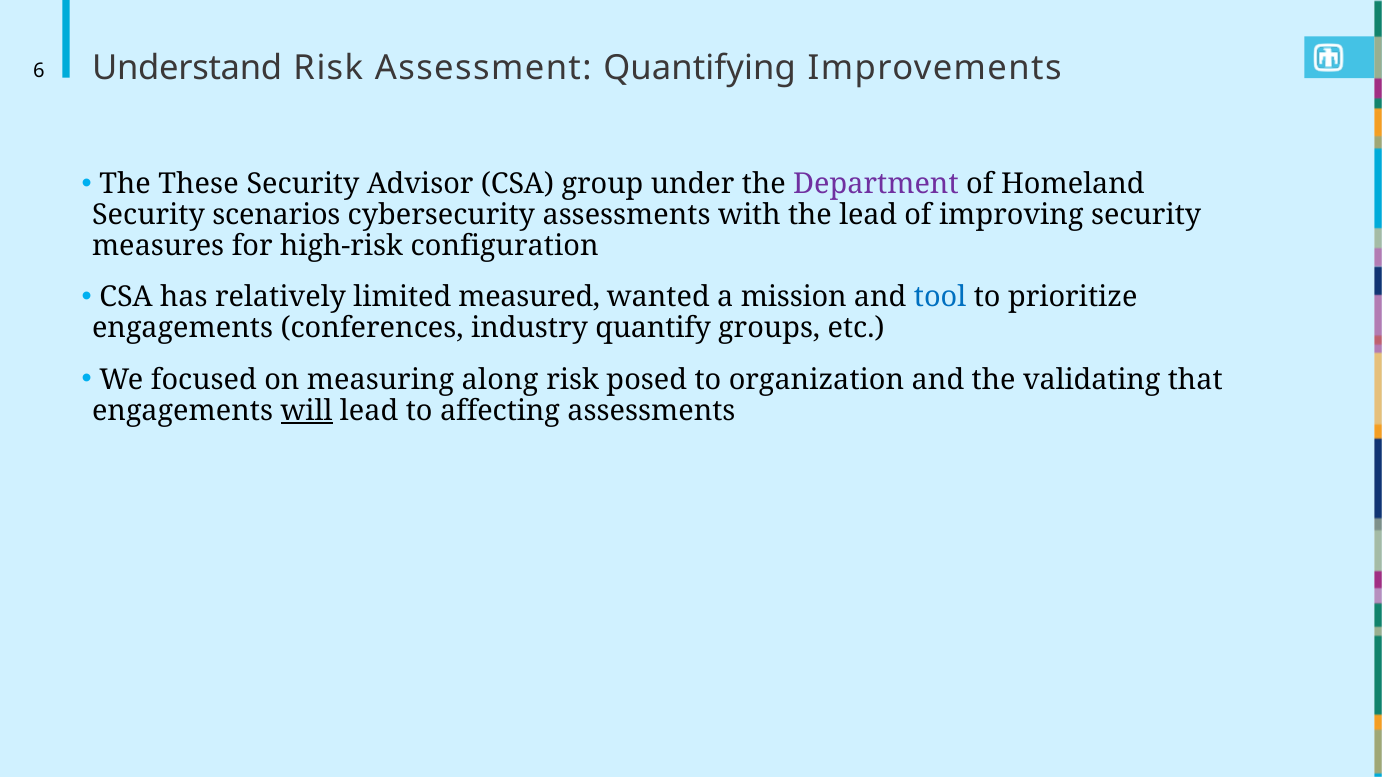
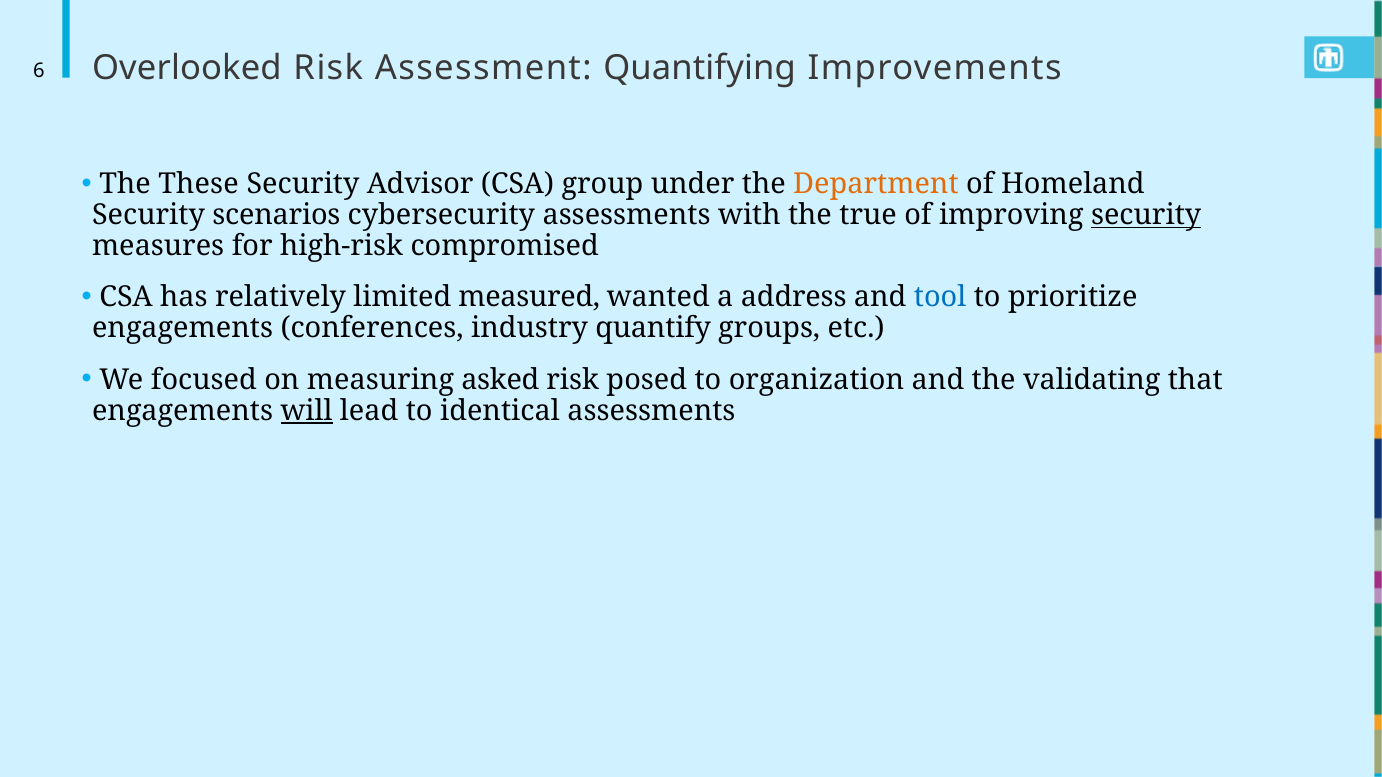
Understand: Understand -> Overlooked (187, 68)
Department colour: purple -> orange (876, 184)
the lead: lead -> true (868, 215)
security underline: none -> present (1146, 215)
configuration: configuration -> compromised (505, 246)
mission: mission -> address (794, 297)
along: along -> asked (500, 380)
affecting: affecting -> identical (500, 411)
